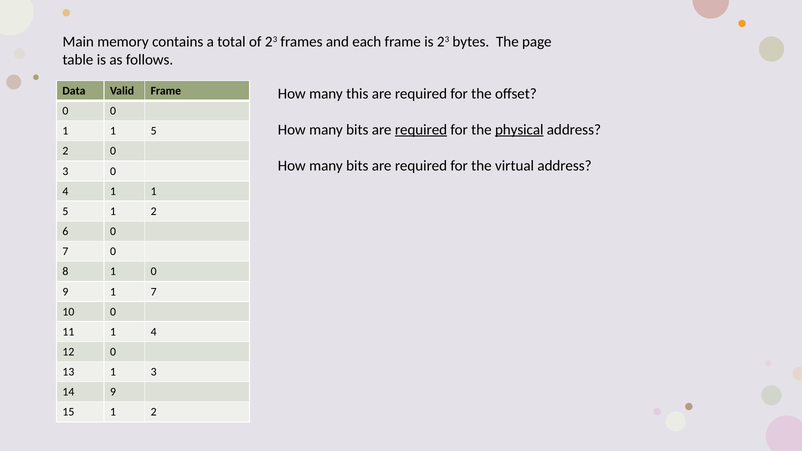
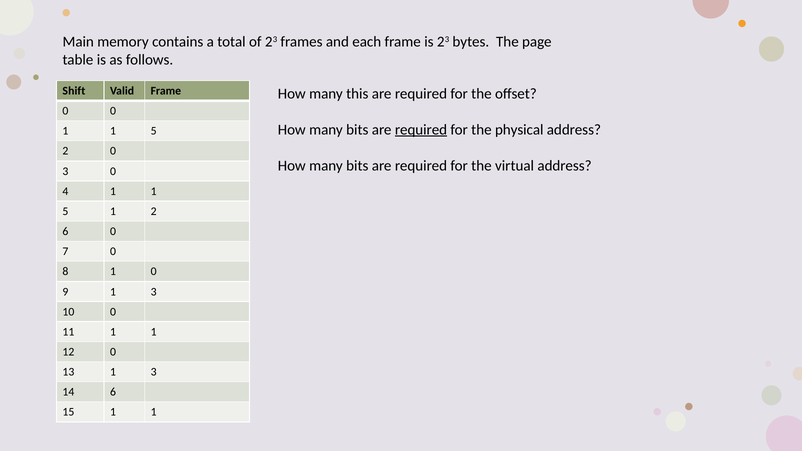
Data: Data -> Shift (74, 91)
physical underline: present -> none (519, 130)
9 1 7: 7 -> 3 (154, 292)
11 1 4: 4 -> 1 (154, 332)
14 9: 9 -> 6 (113, 392)
15 1 2: 2 -> 1 (154, 412)
